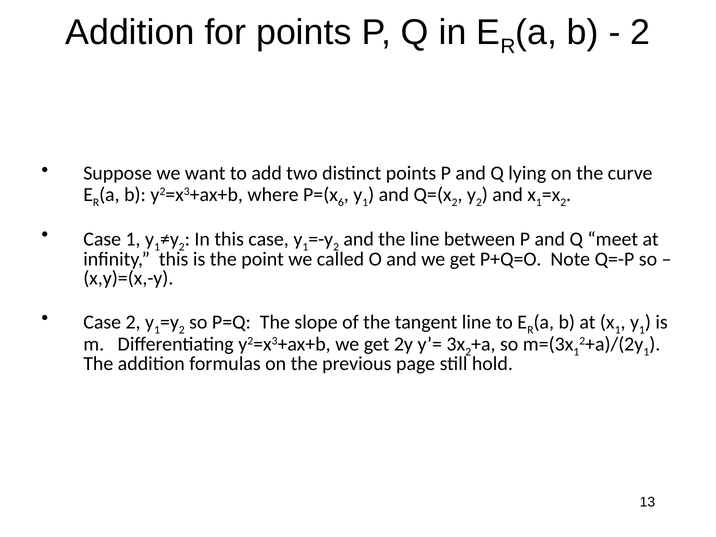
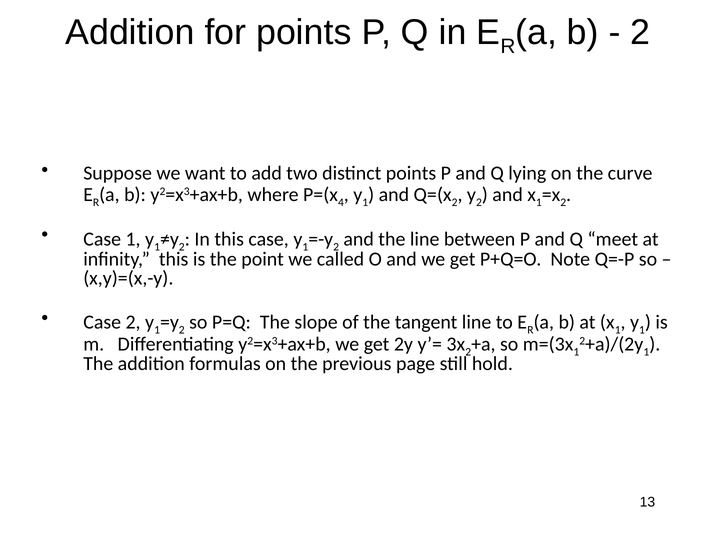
6: 6 -> 4 (341, 202)
